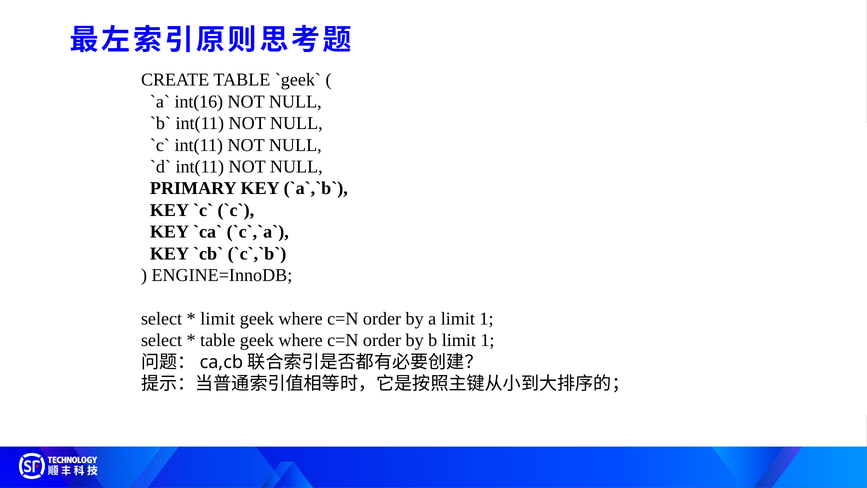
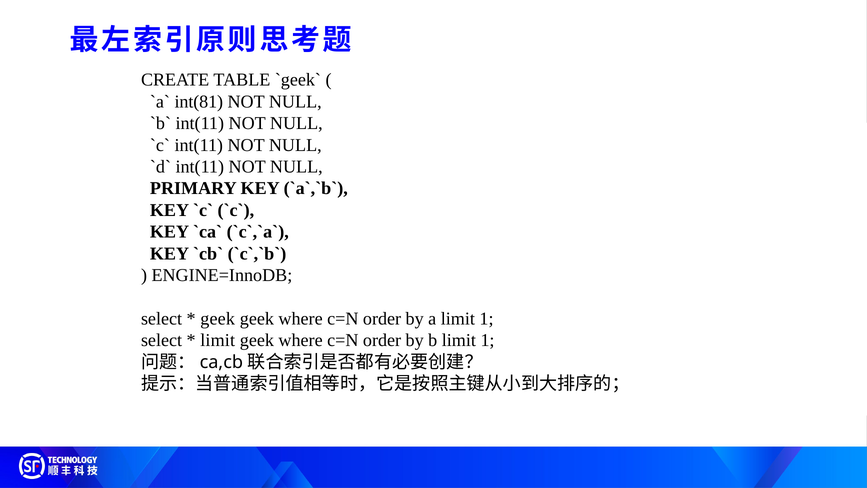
int(16: int(16 -> int(81 (199, 102)
limit: limit -> geek (218, 318)
table: table -> limit (218, 340)
